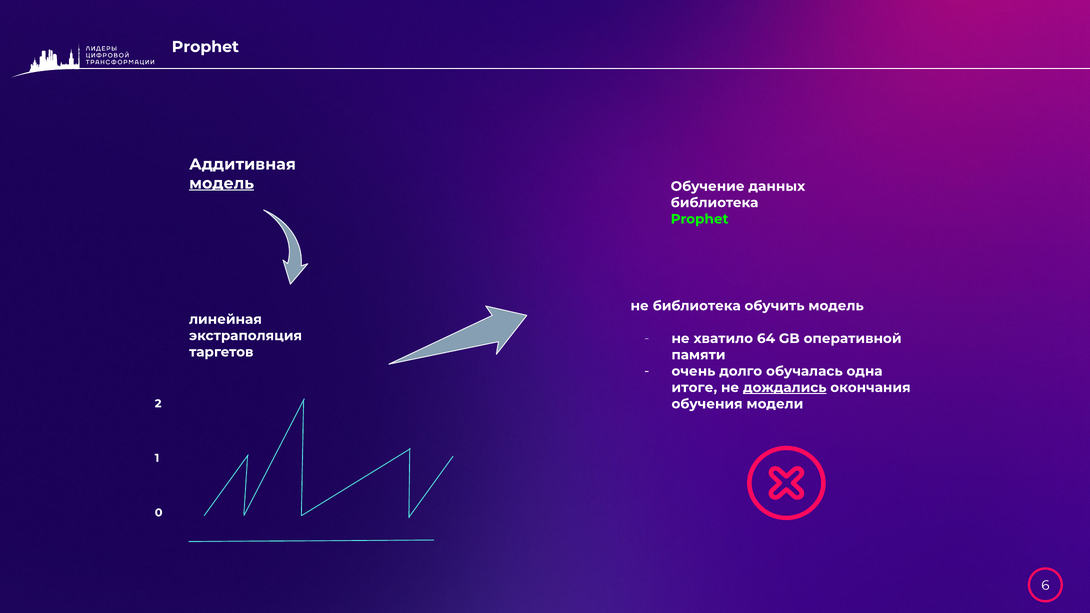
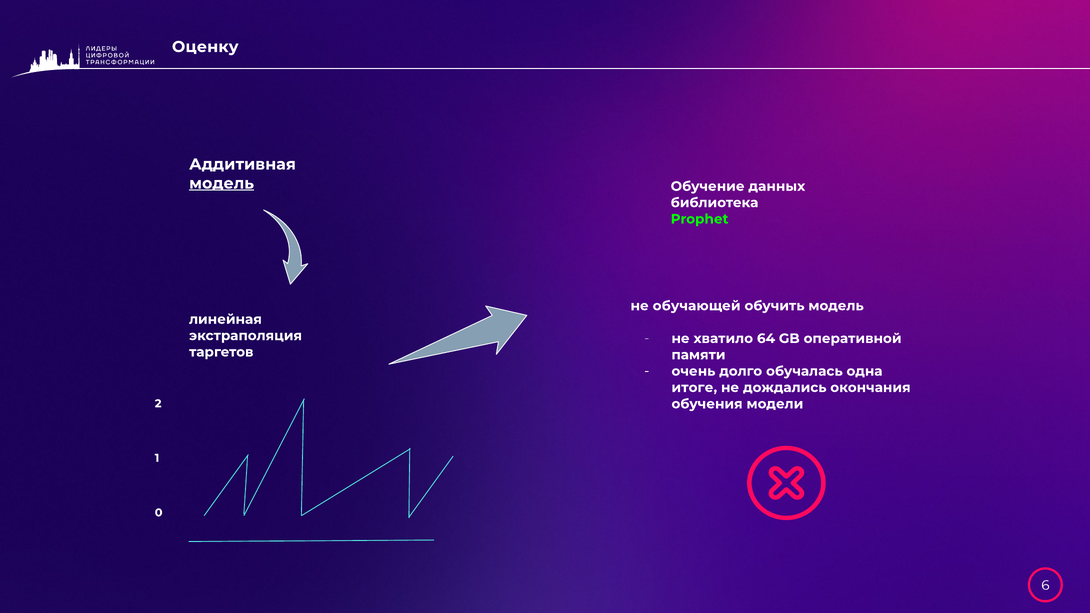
Prophet: Prophet -> Оценку (205, 47)
не библиотека: библиотека -> обучающей (697, 306)
дождались underline: present -> none (785, 388)
